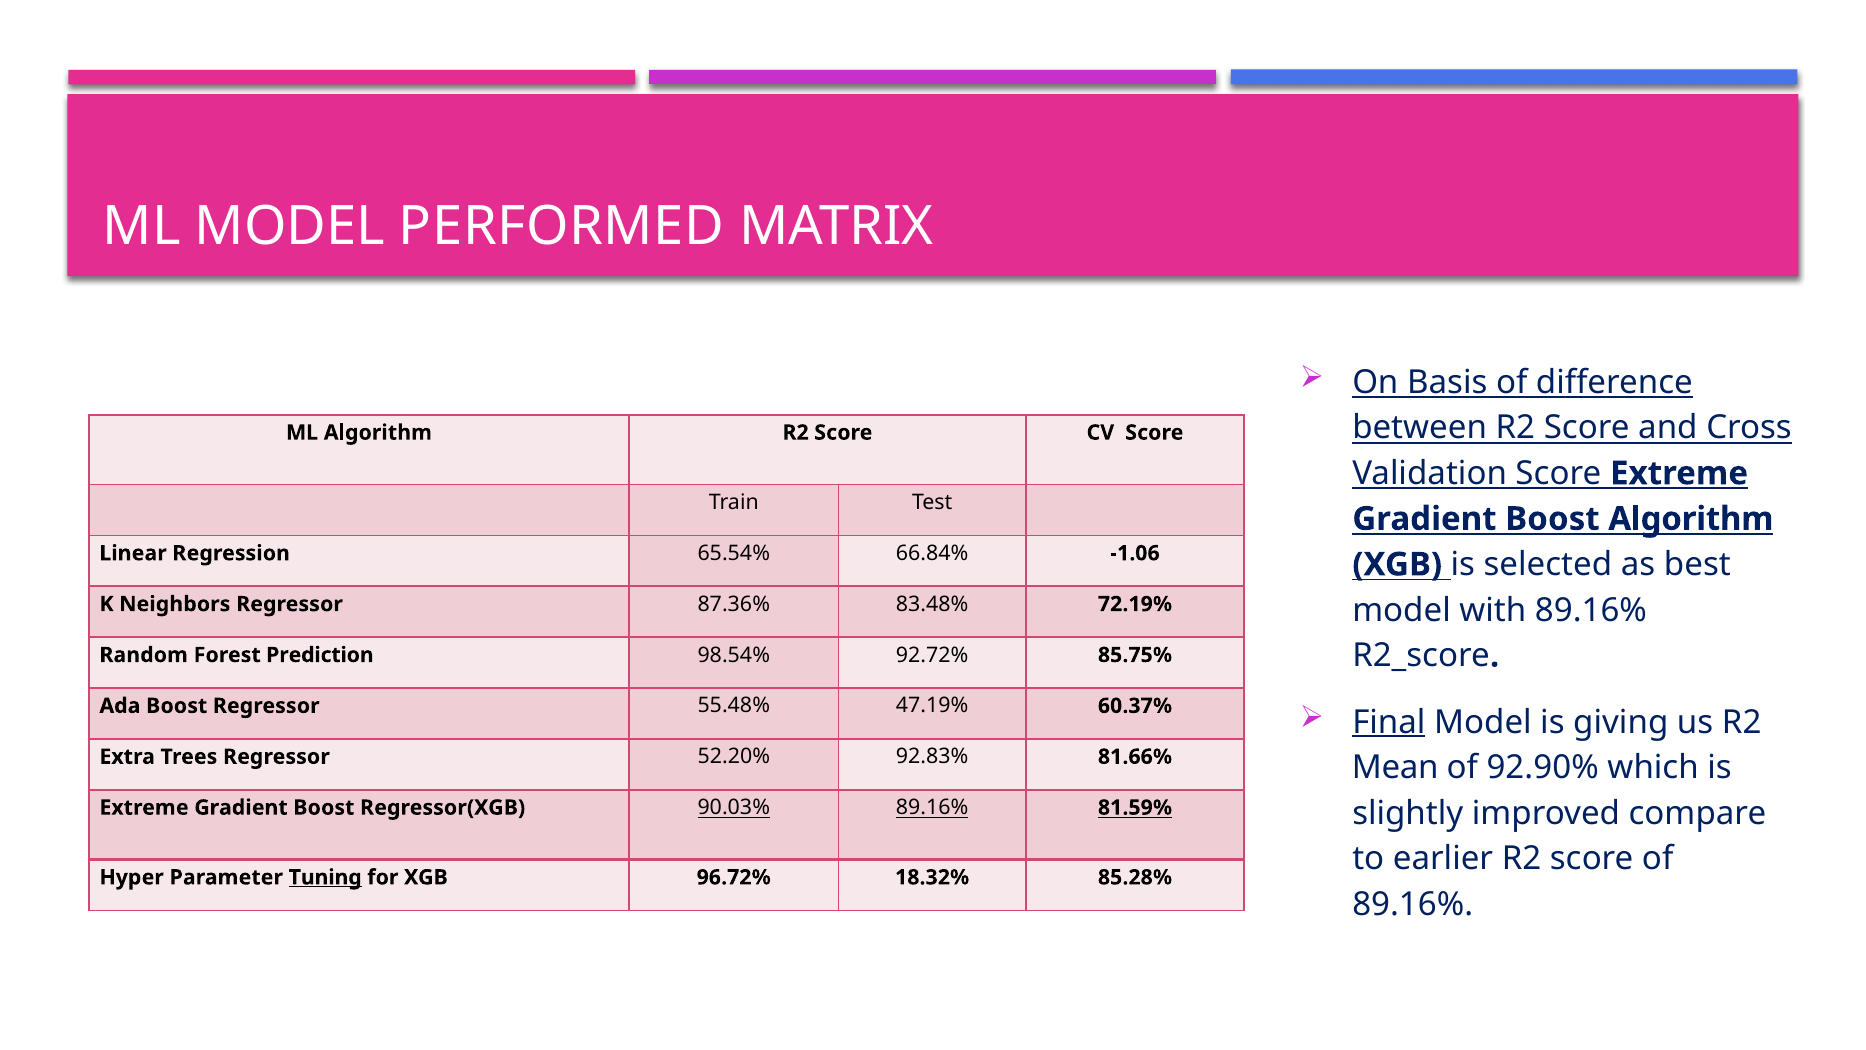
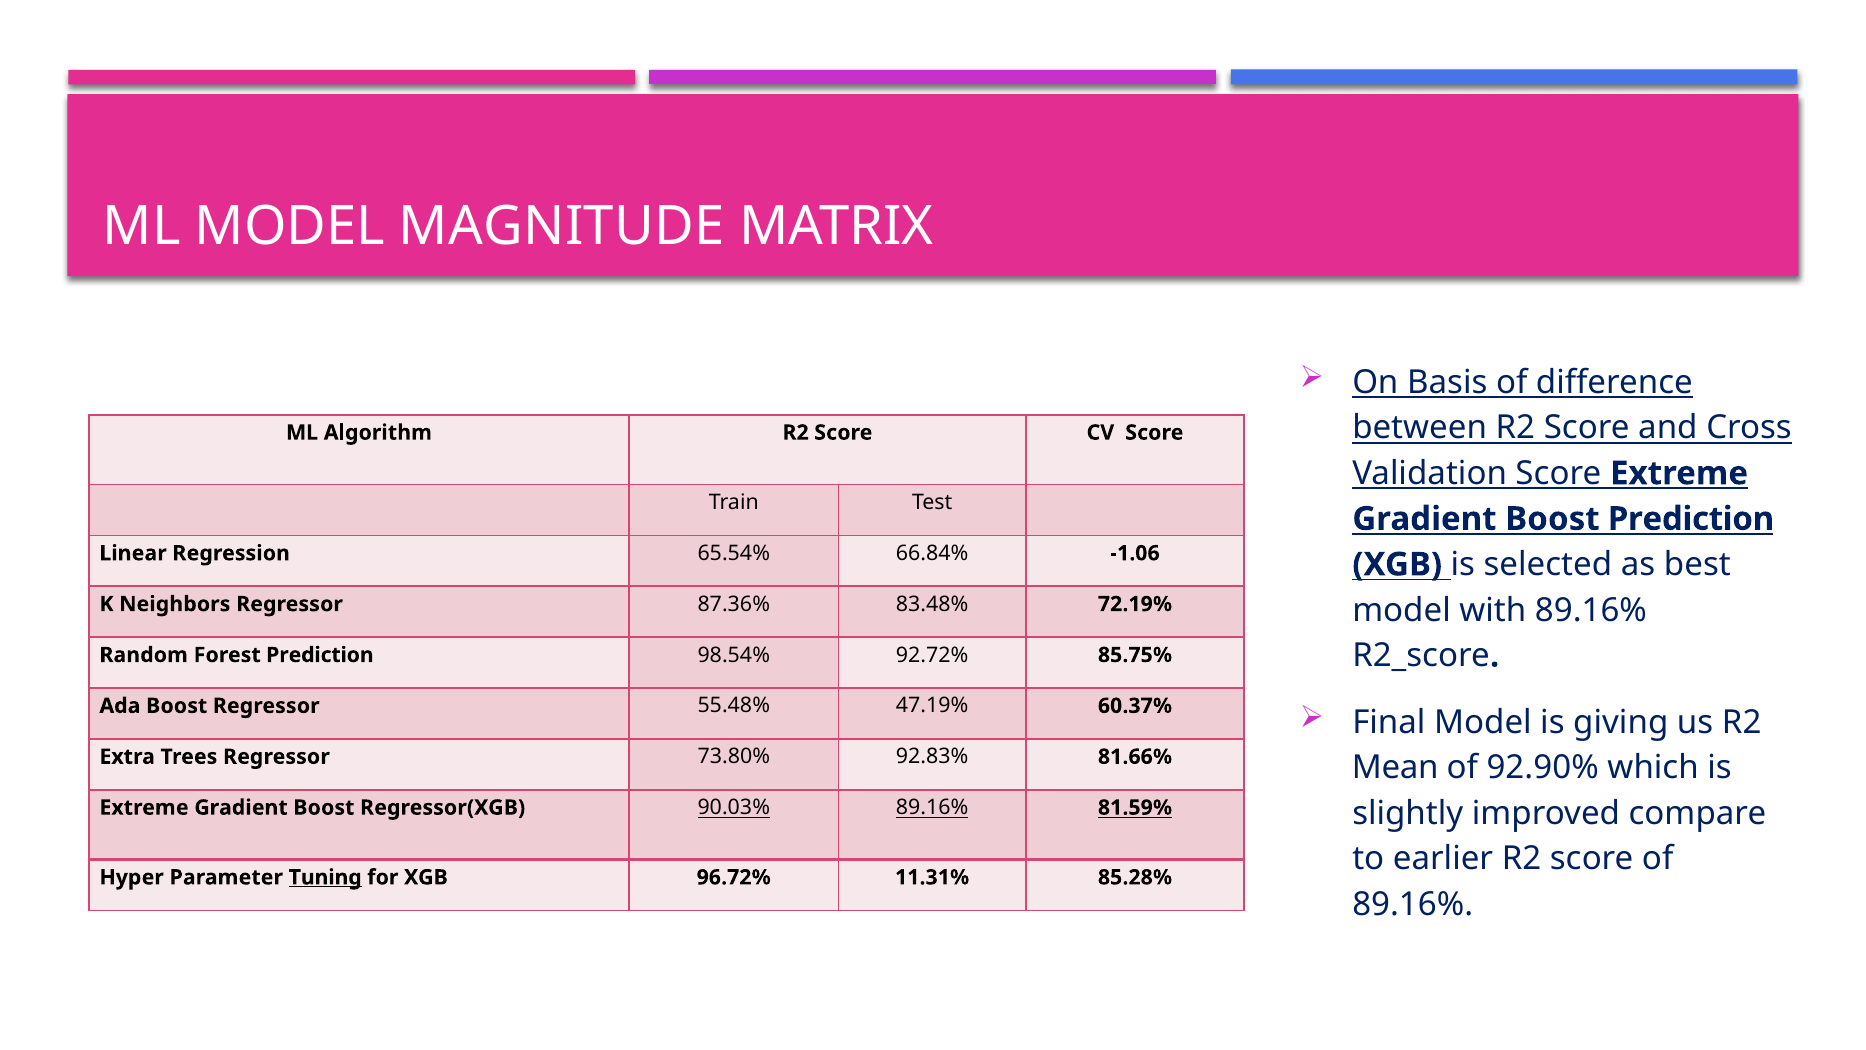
PERFORMED: PERFORMED -> MAGNITUDE (562, 227)
Boost Algorithm: Algorithm -> Prediction (1691, 519)
Final underline: present -> none (1389, 722)
52.20%: 52.20% -> 73.80% (734, 757)
18.32%: 18.32% -> 11.31% (932, 877)
